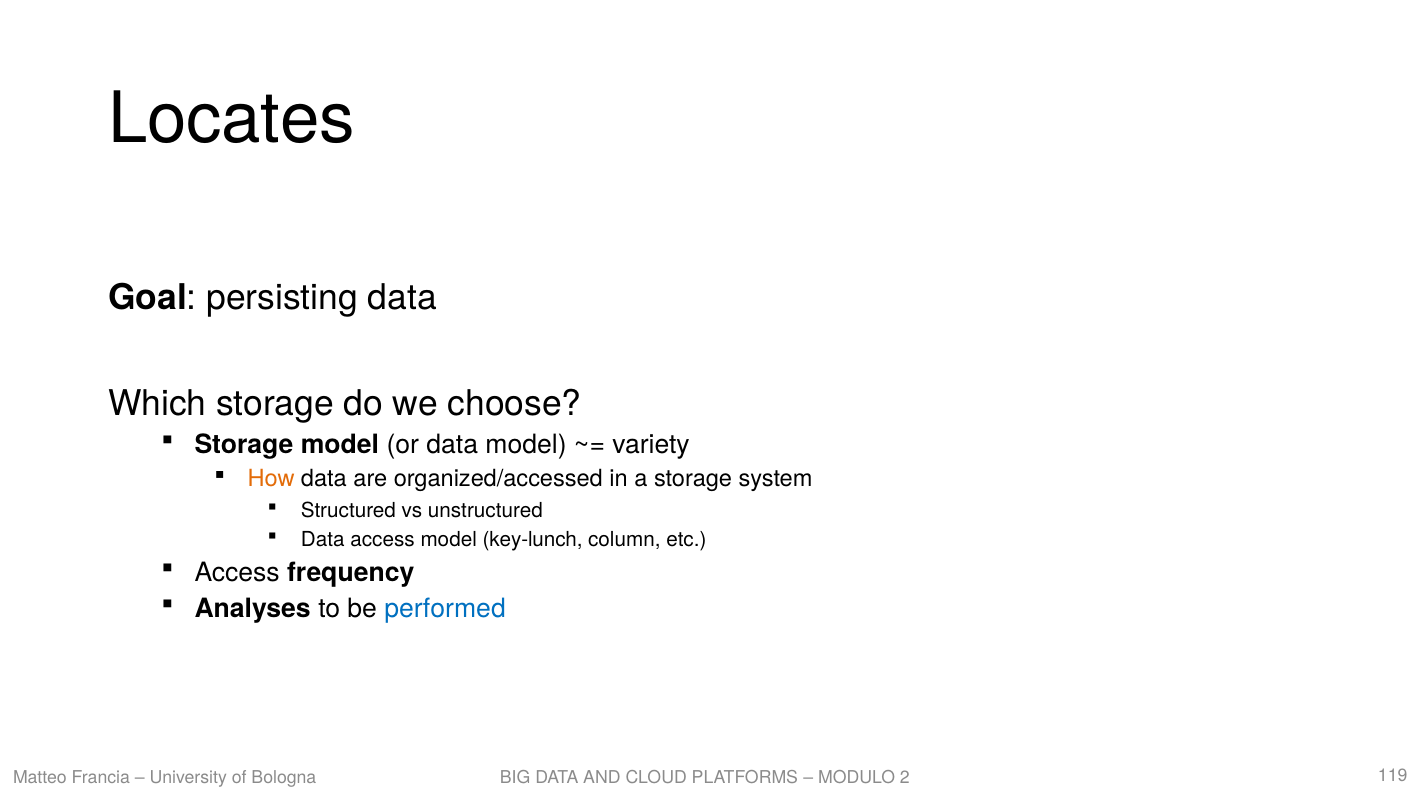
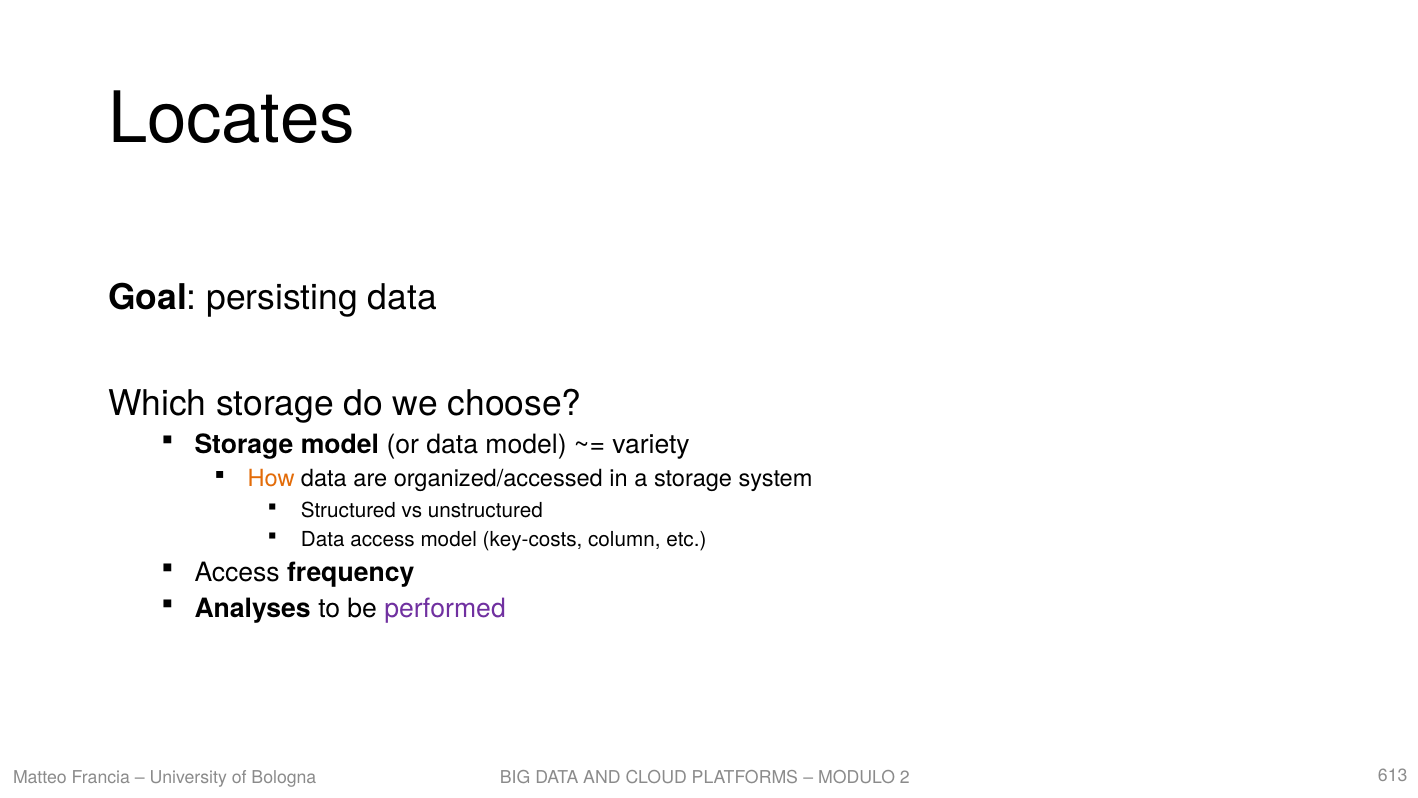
key-lunch: key-lunch -> key-costs (533, 540)
performed colour: blue -> purple (445, 609)
119: 119 -> 613 (1393, 776)
